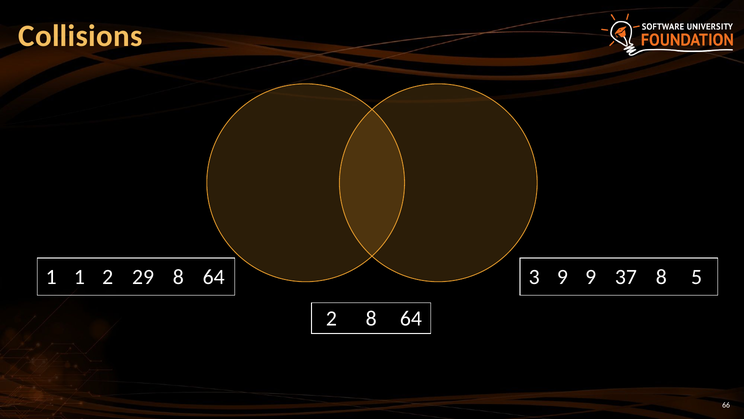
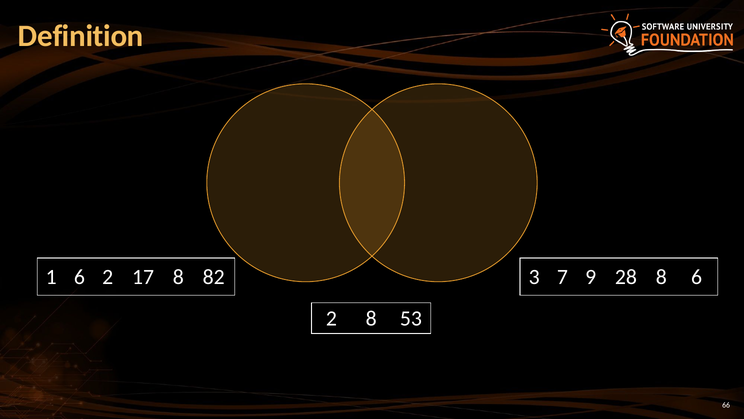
Collisions: Collisions -> Definition (81, 36)
1 1: 1 -> 6 (79, 277)
29: 29 -> 17 (143, 277)
64: 64 -> 82 (214, 277)
3 9: 9 -> 7 (562, 277)
37: 37 -> 28 (626, 277)
8 5: 5 -> 6 (697, 277)
2 8 64: 64 -> 53 (411, 318)
